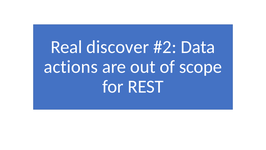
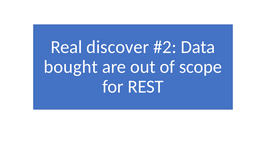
actions: actions -> bought (71, 67)
